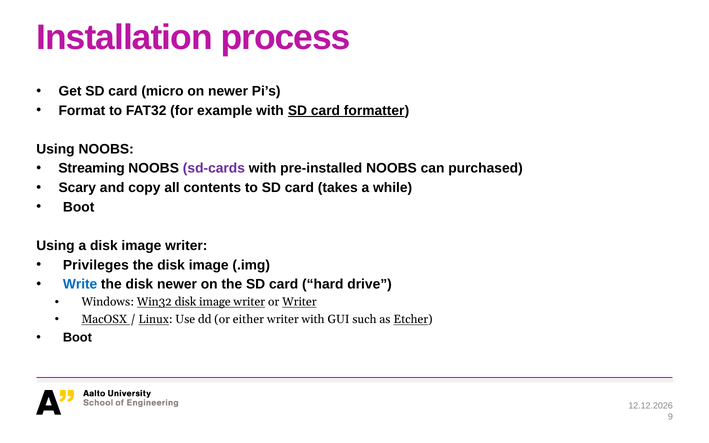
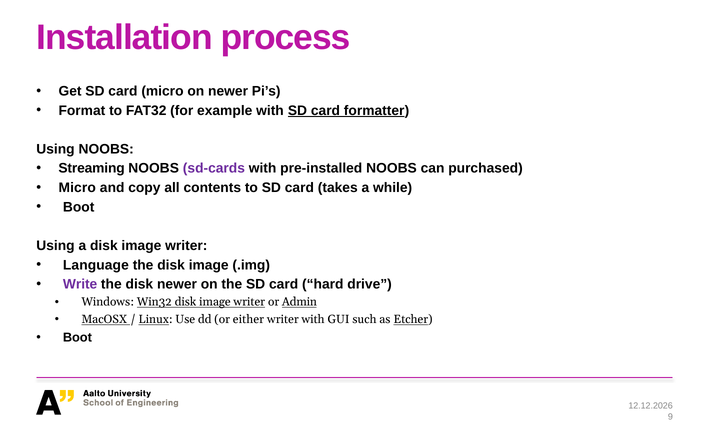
Scary: Scary -> Micro (77, 188)
Privileges: Privileges -> Language (96, 265)
Write colour: blue -> purple (80, 284)
or Writer: Writer -> Admin (299, 302)
